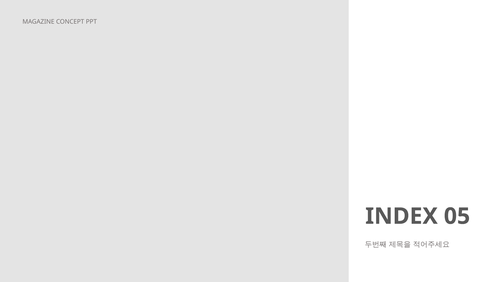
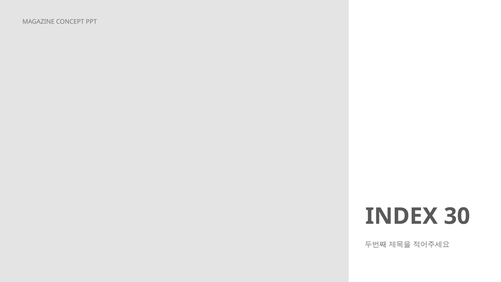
05: 05 -> 30 (457, 216)
